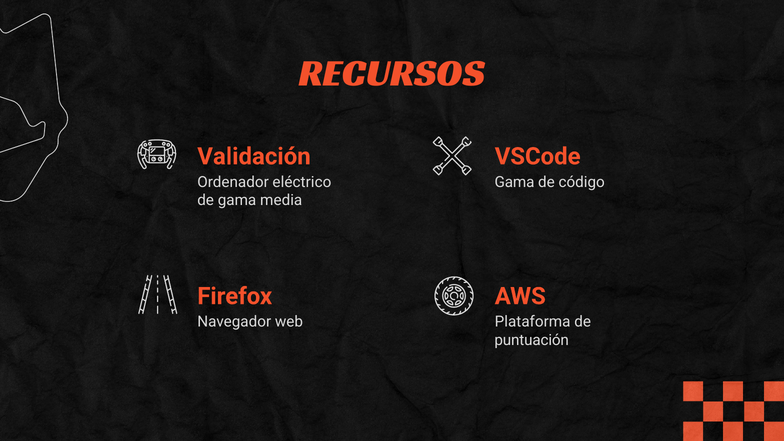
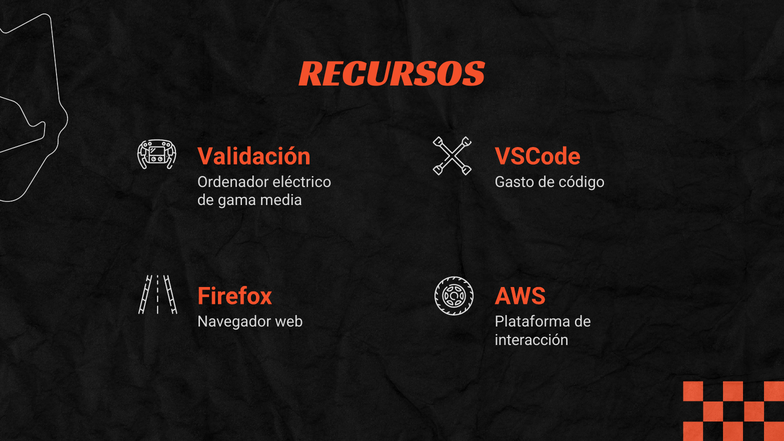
Gama: Gama -> Gasto (515, 182)
puntuación: puntuación -> interacción (532, 340)
